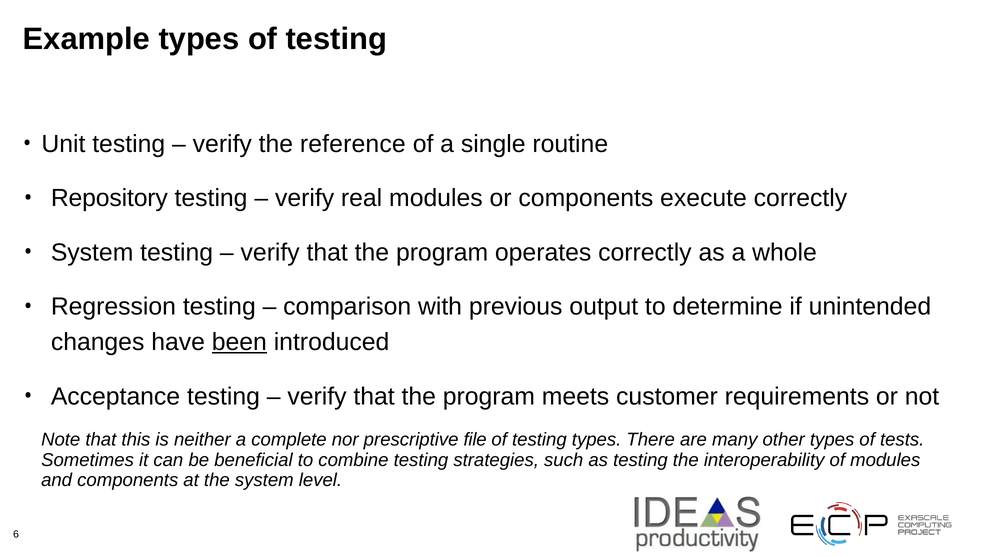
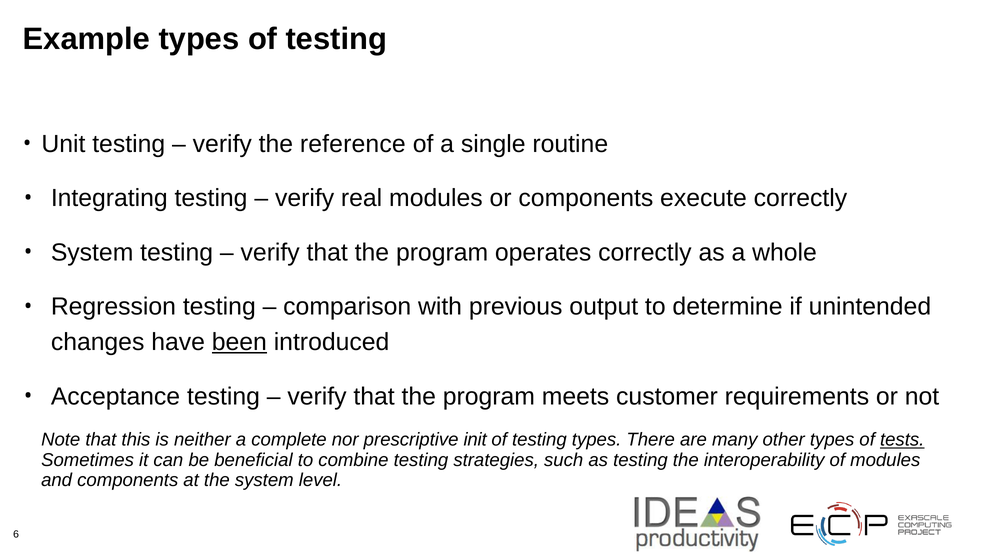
Repository: Repository -> Integrating (109, 198)
file: file -> init (475, 440)
tests underline: none -> present (902, 440)
